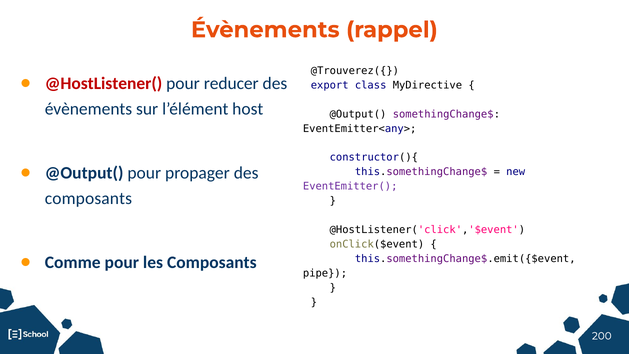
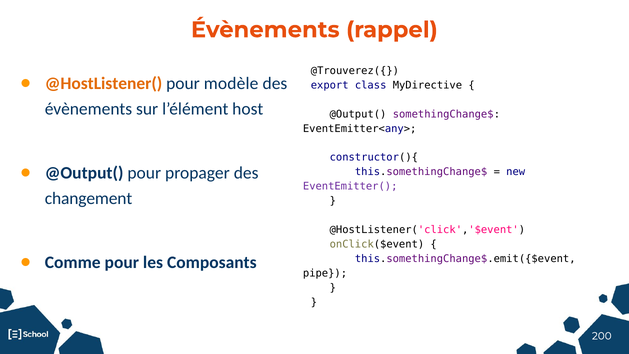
@HostListener( colour: red -> orange (104, 84)
reducer: reducer -> modèle (231, 84)
composants: composants -> changement (89, 198)
